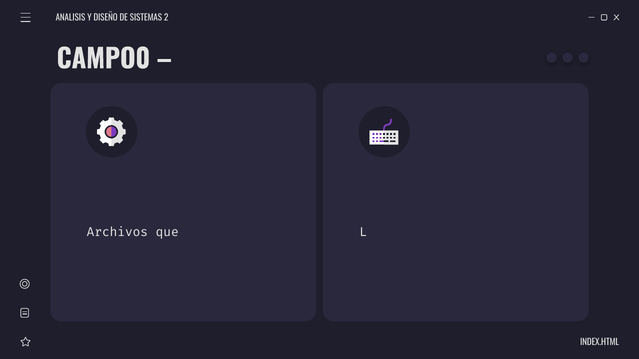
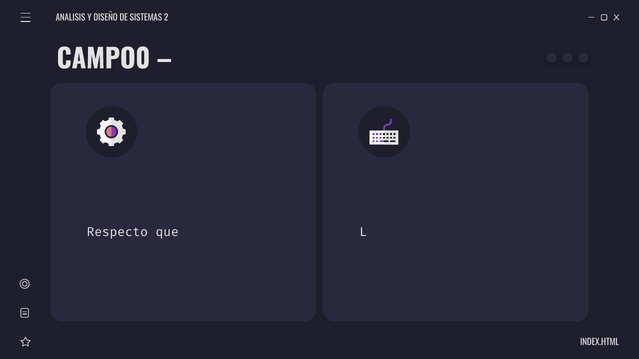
Archivos: Archivos -> Respecto (117, 232)
